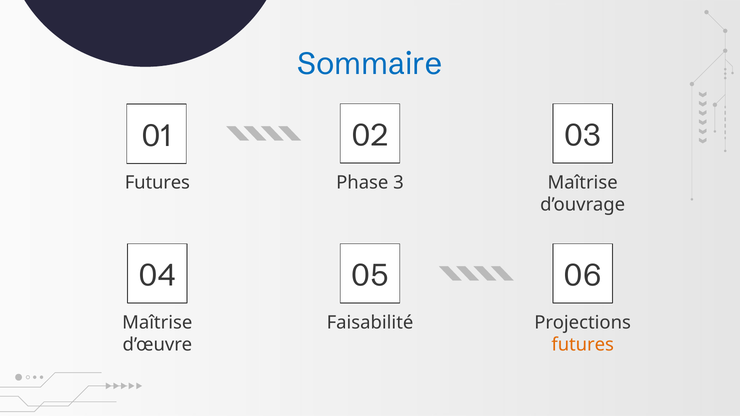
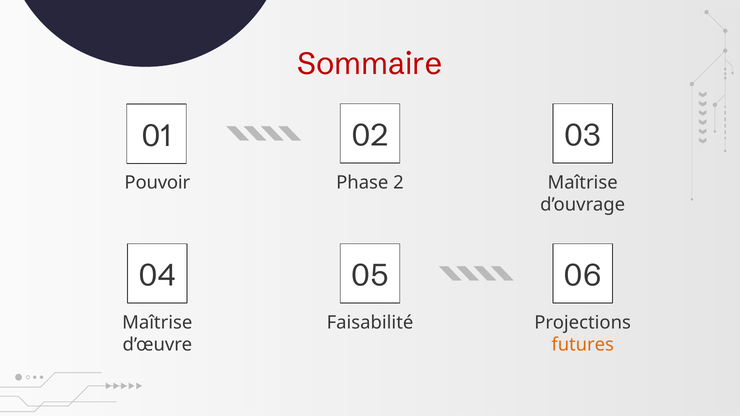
Sommaire colour: blue -> red (370, 64)
Futures: Futures -> Pouvoir (157, 183)
3: 3 -> 2 (399, 183)
